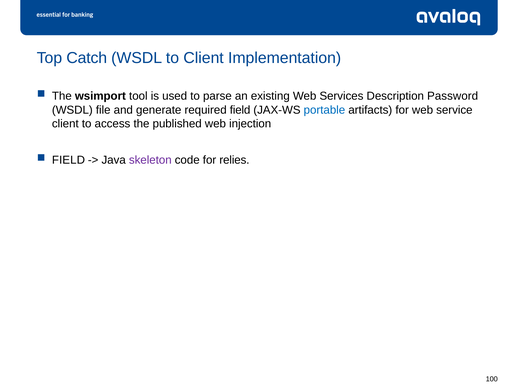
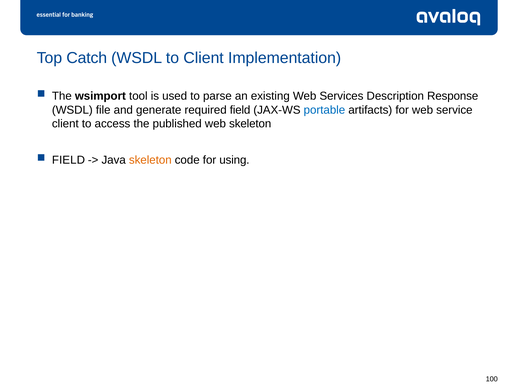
Password: Password -> Response (453, 96)
web injection: injection -> skeleton (250, 124)
skeleton colour: purple -> orange (150, 160)
relies: relies -> using (234, 160)
